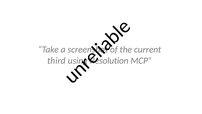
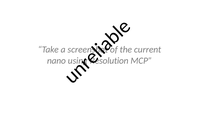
third: third -> nano (57, 61)
